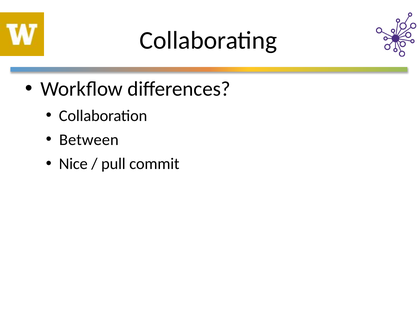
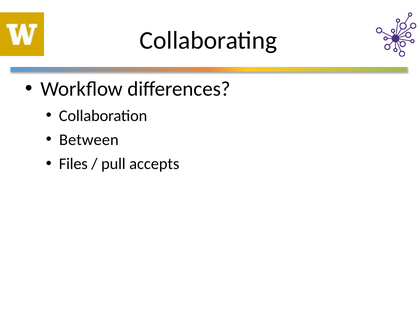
Nice: Nice -> Files (73, 164)
commit: commit -> accepts (154, 164)
